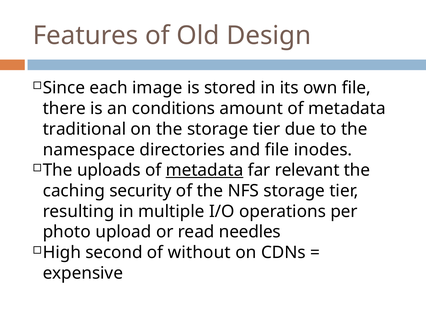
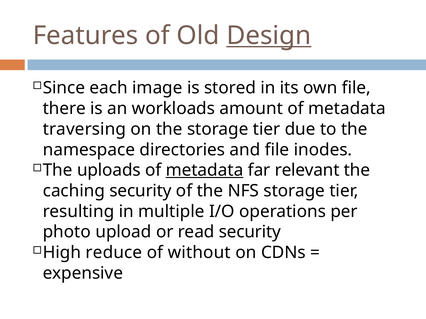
Design underline: none -> present (269, 36)
conditions: conditions -> workloads (173, 109)
traditional: traditional -> traversing (84, 129)
read needles: needles -> security (250, 232)
second: second -> reduce (114, 253)
